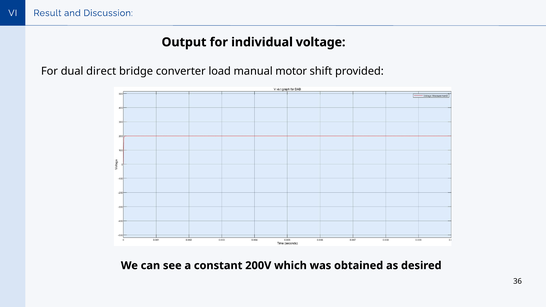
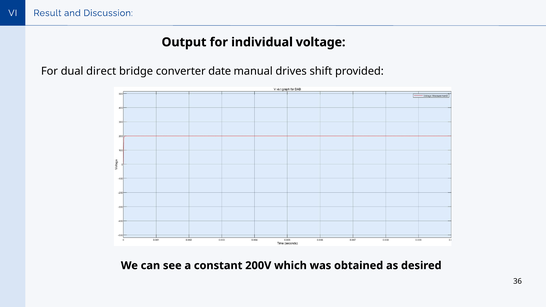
load: load -> date (220, 71)
motor: motor -> drives (291, 71)
